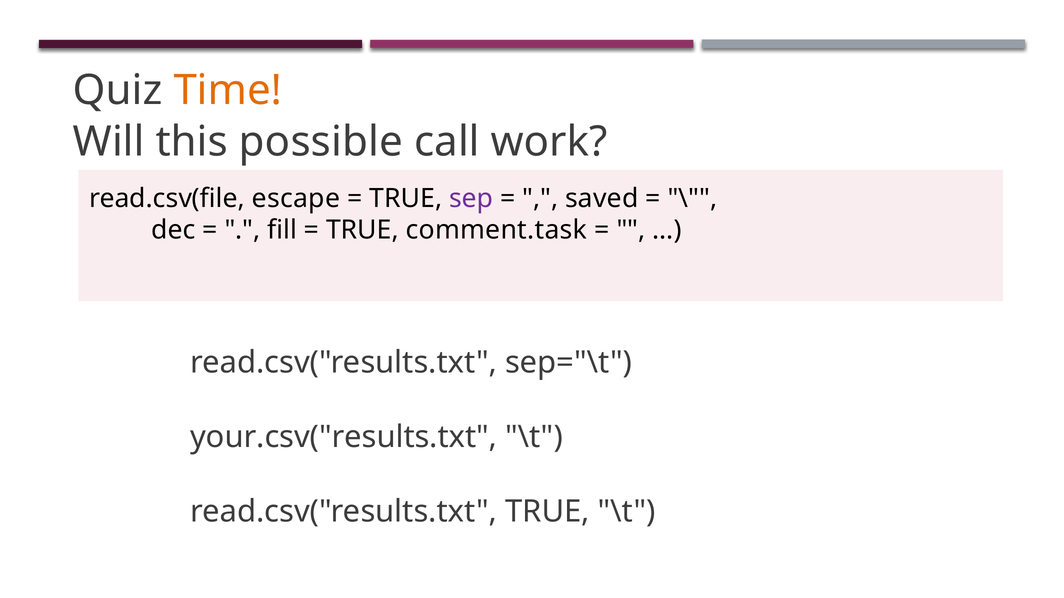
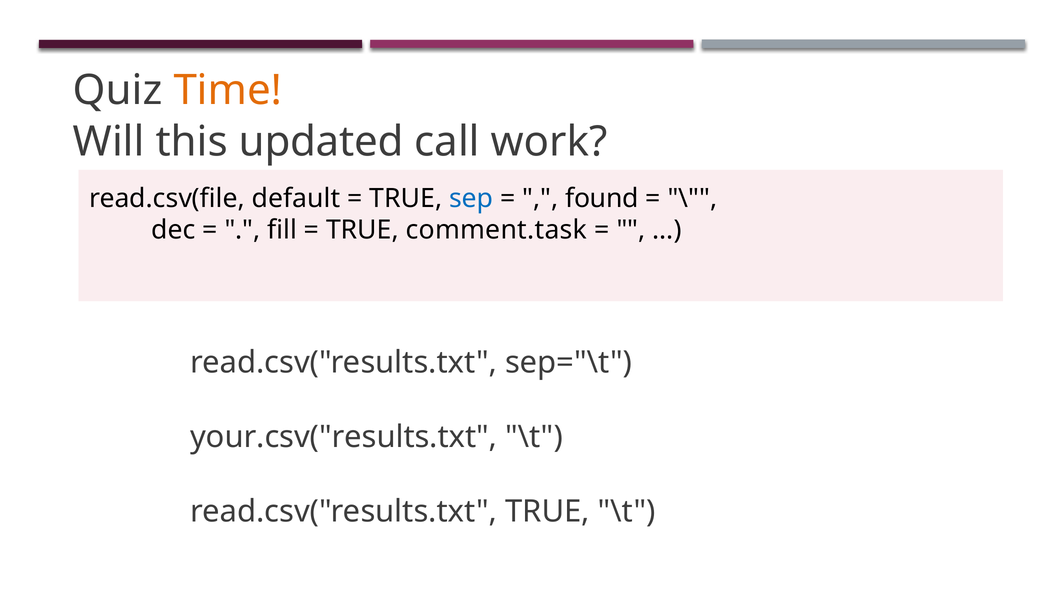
possible: possible -> updated (321, 142)
escape: escape -> default (296, 198)
sep colour: purple -> blue (471, 198)
saved: saved -> found (602, 198)
